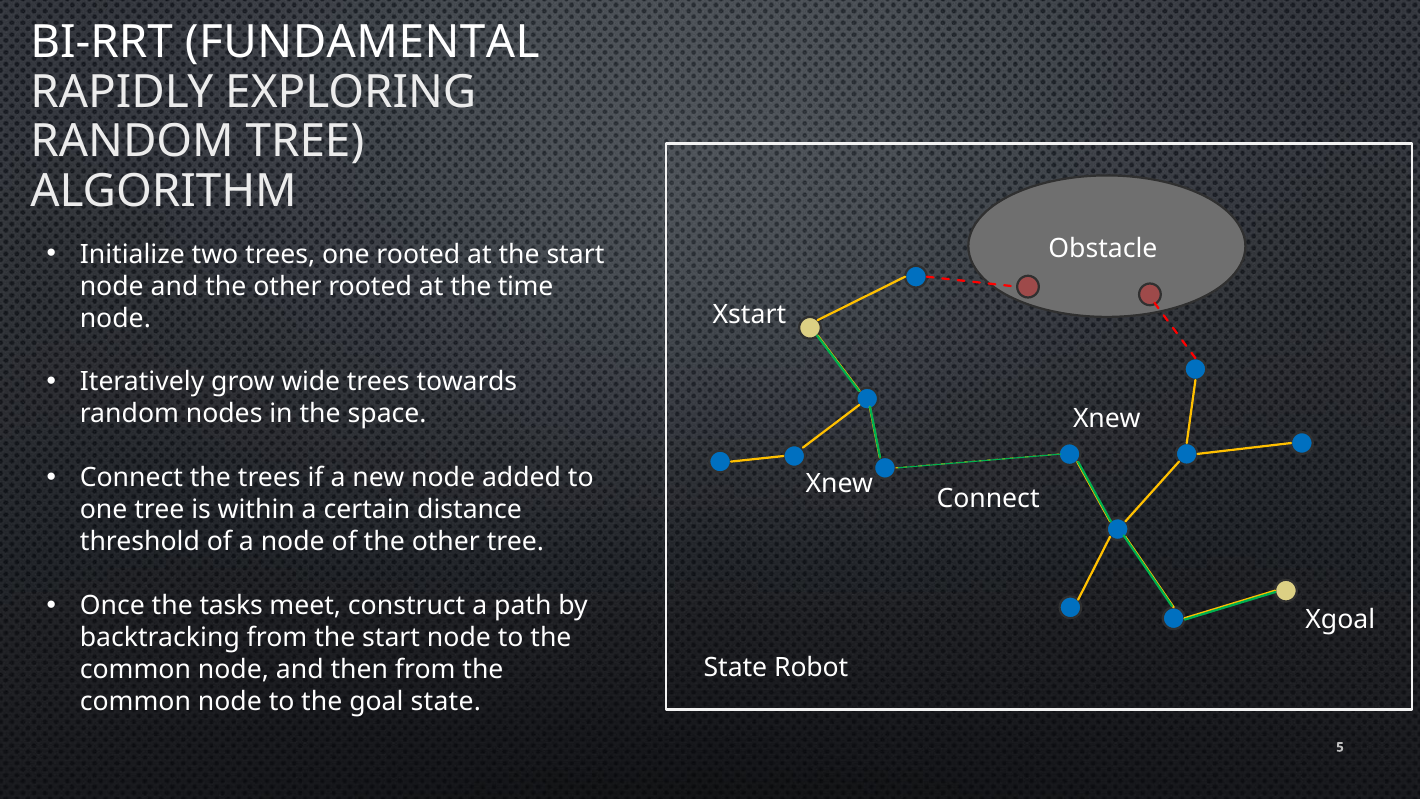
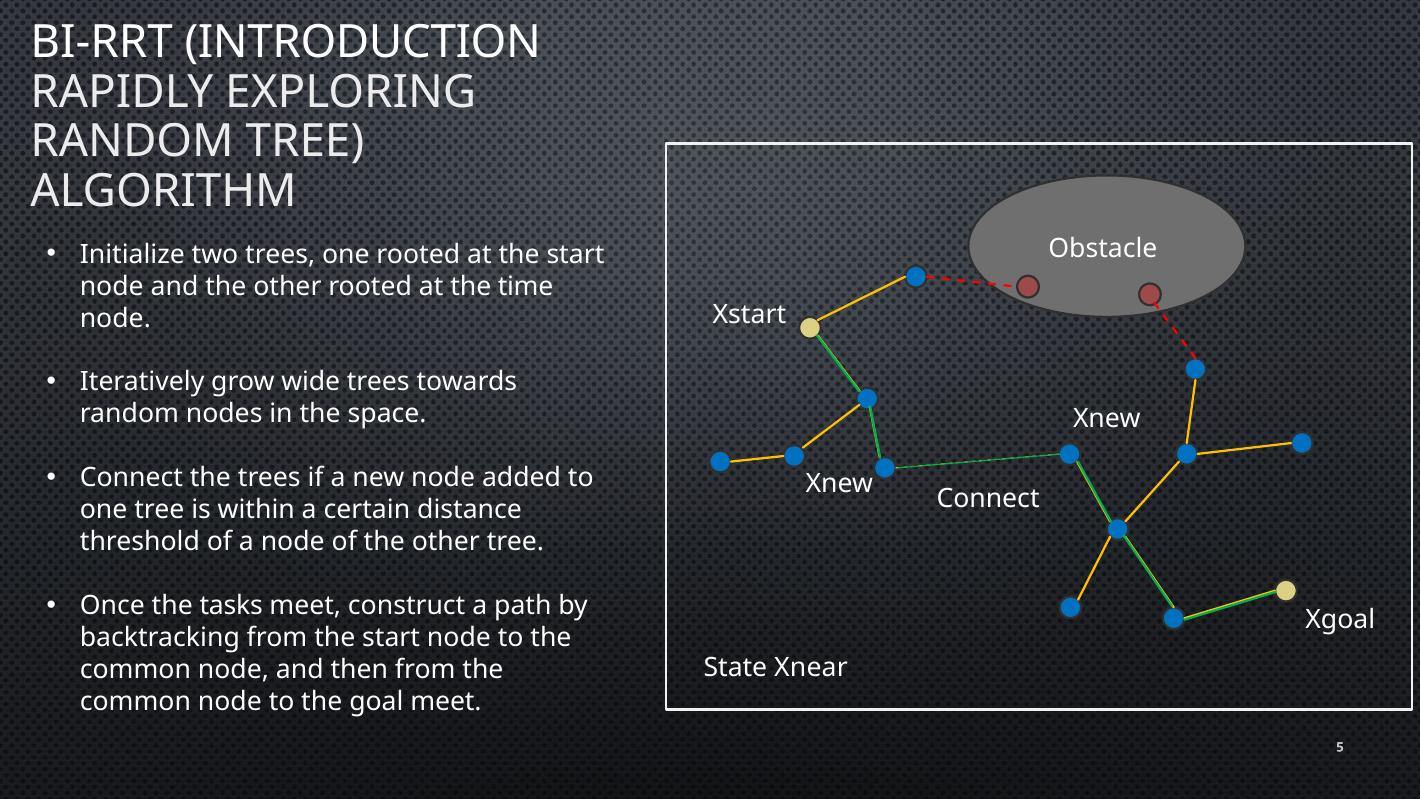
FUNDAMENTAL: FUNDAMENTAL -> INTRODUCTION (363, 43)
Robot: Robot -> Xnear (811, 668)
goal state: state -> meet (446, 702)
